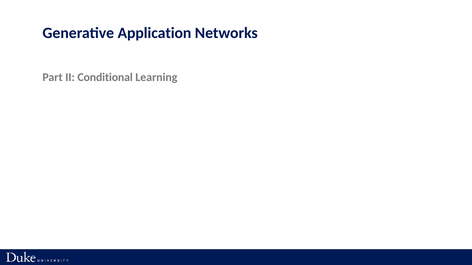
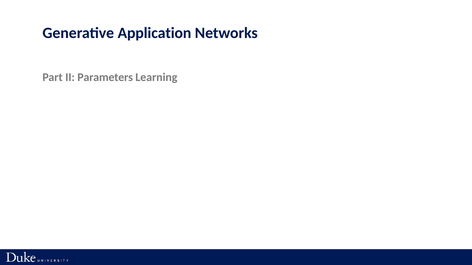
Conditional: Conditional -> Parameters (105, 78)
